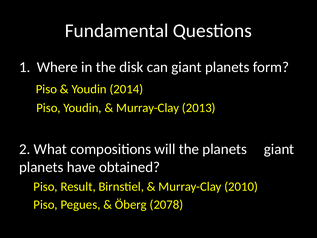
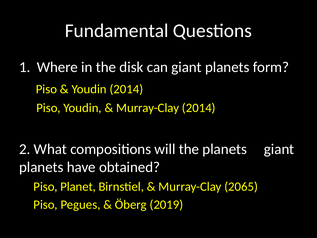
Murray-Clay 2013: 2013 -> 2014 (199, 108)
Result: Result -> Planet (78, 186)
2010: 2010 -> 2065 (241, 186)
2078: 2078 -> 2019 (166, 205)
